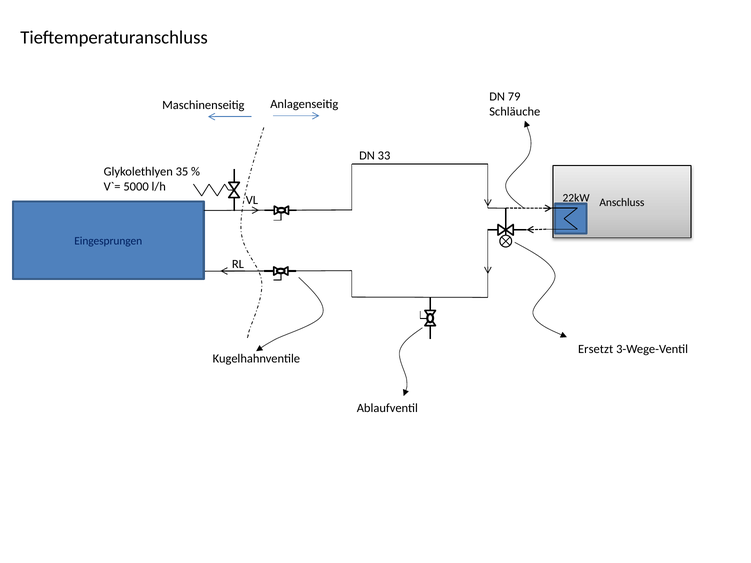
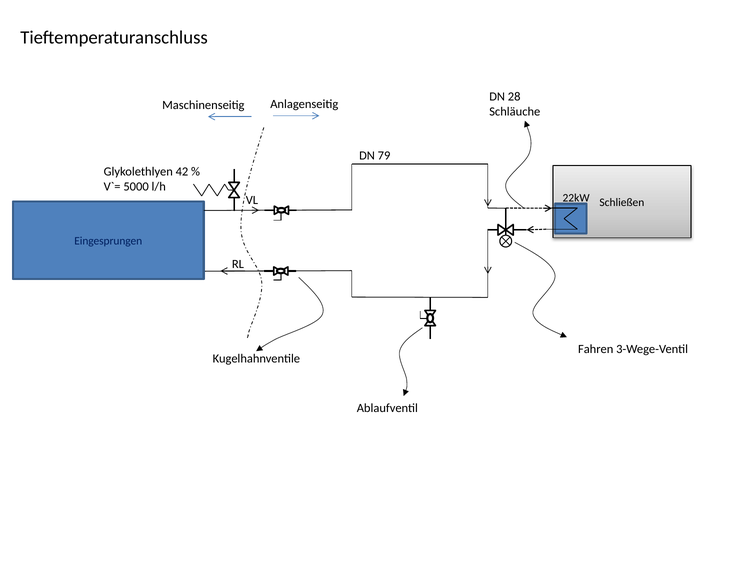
79: 79 -> 28 (514, 97)
33: 33 -> 79 (384, 156)
35: 35 -> 42 (182, 172)
Anschluss: Anschluss -> Schließen (622, 203)
Ersetzt: Ersetzt -> Fahren (596, 349)
